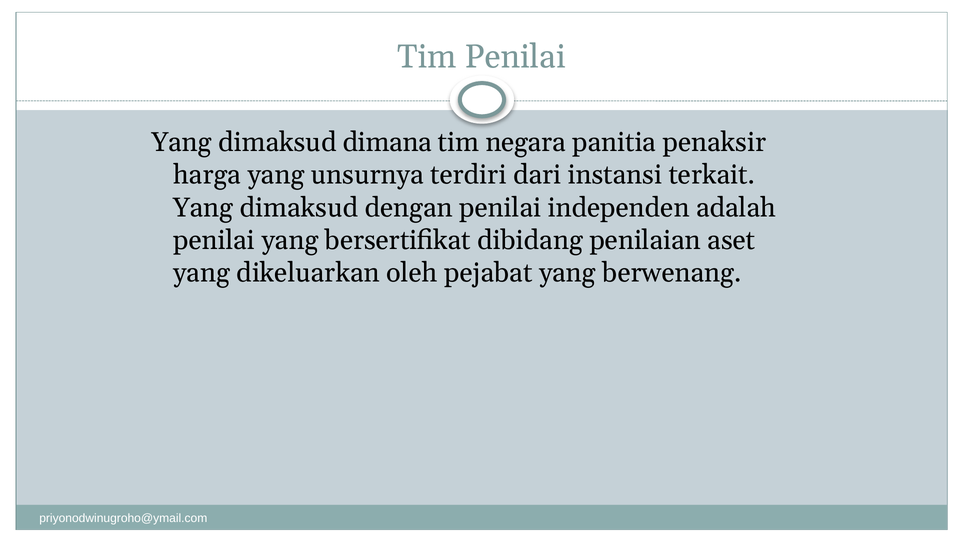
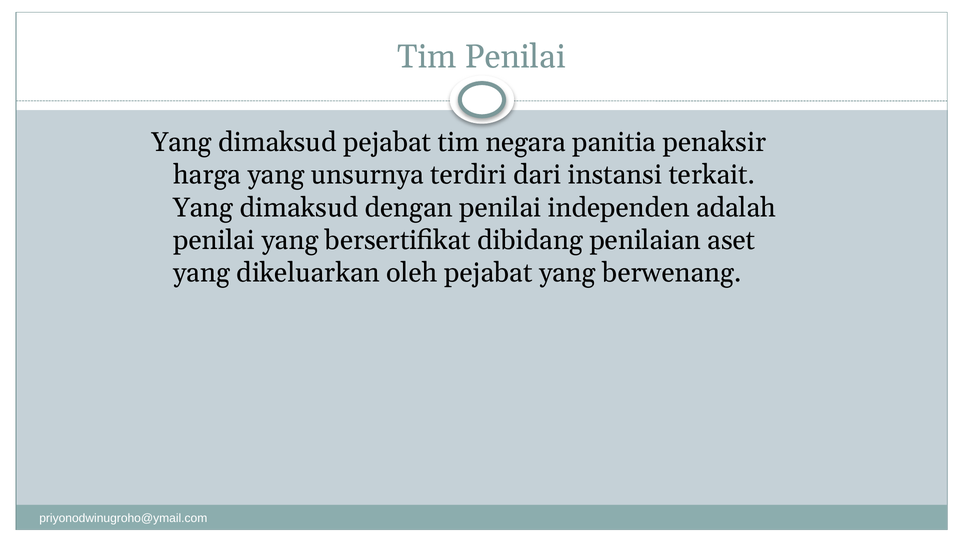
dimaksud dimana: dimana -> pejabat (387, 143)
